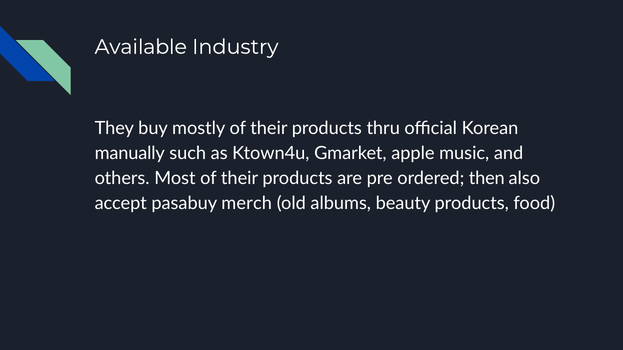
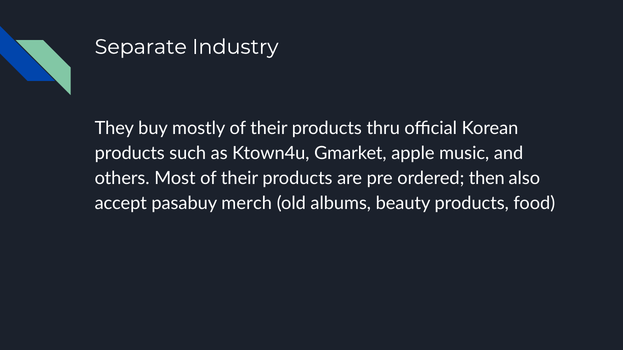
Available: Available -> Separate (141, 47)
manually: manually -> products (130, 154)
